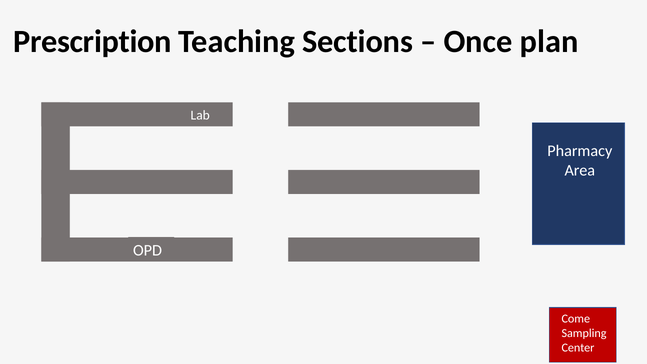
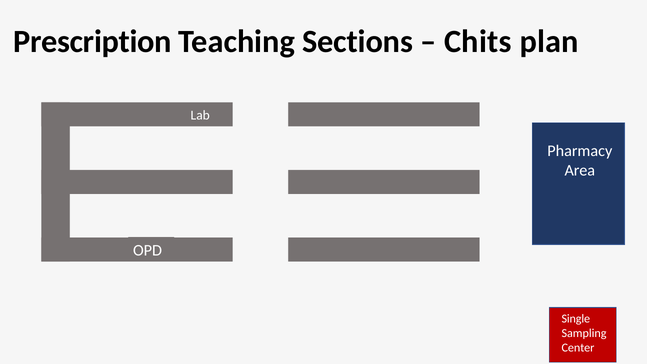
Once: Once -> Chits (478, 42)
Come: Come -> Single (576, 318)
